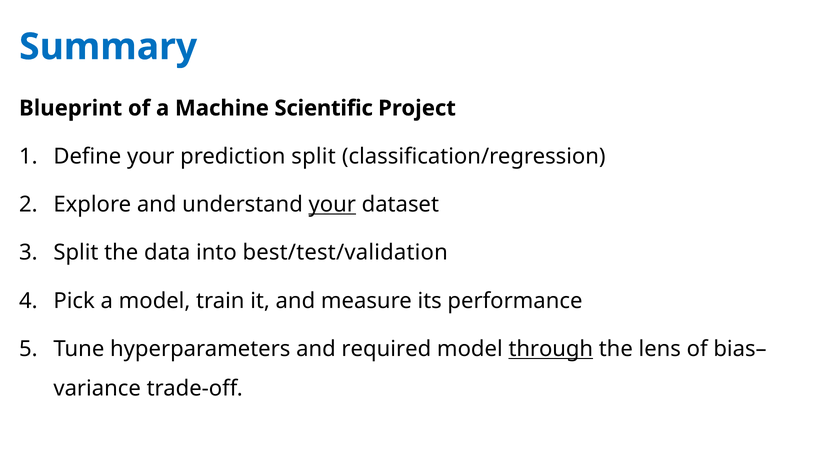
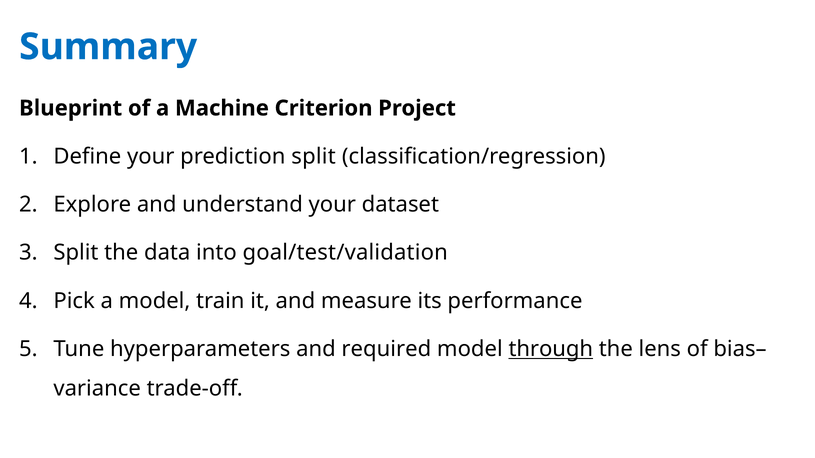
Scientific: Scientific -> Criterion (324, 108)
your underline: present -> none (332, 205)
best/test/validation: best/test/validation -> goal/test/validation (345, 253)
